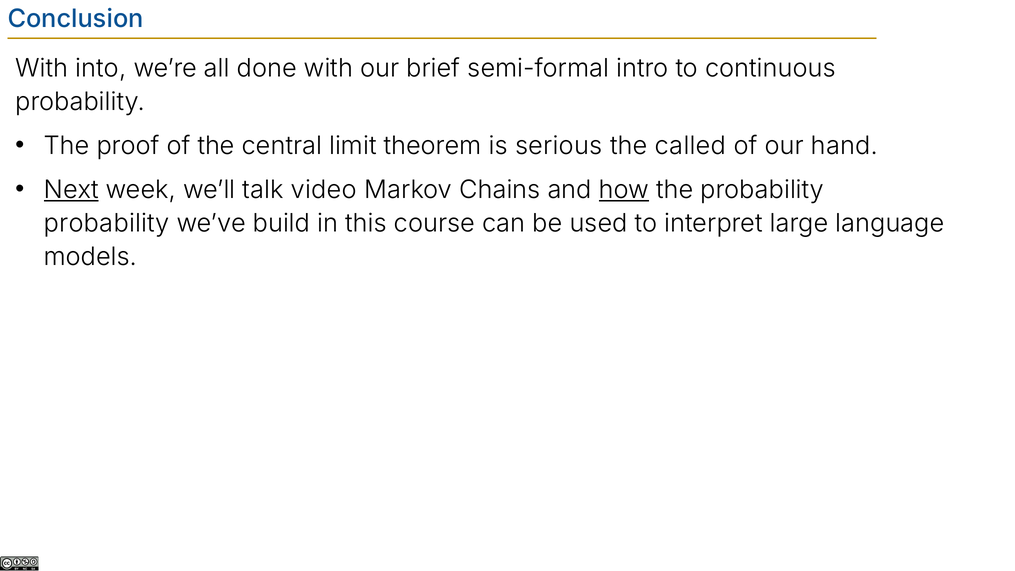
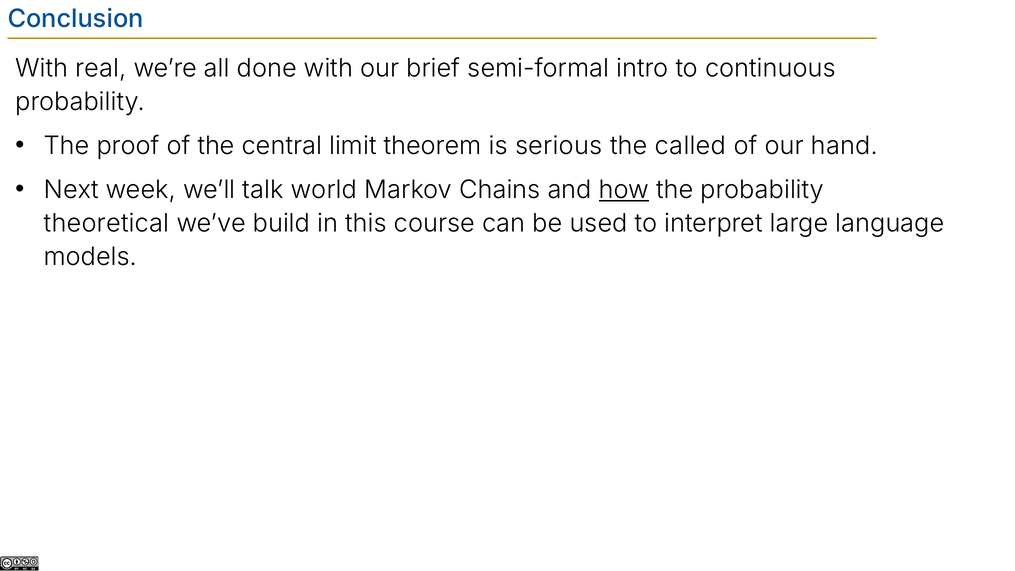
into: into -> real (101, 68)
Next underline: present -> none (71, 190)
video: video -> world (324, 190)
probability: probability -> theoretical (107, 223)
